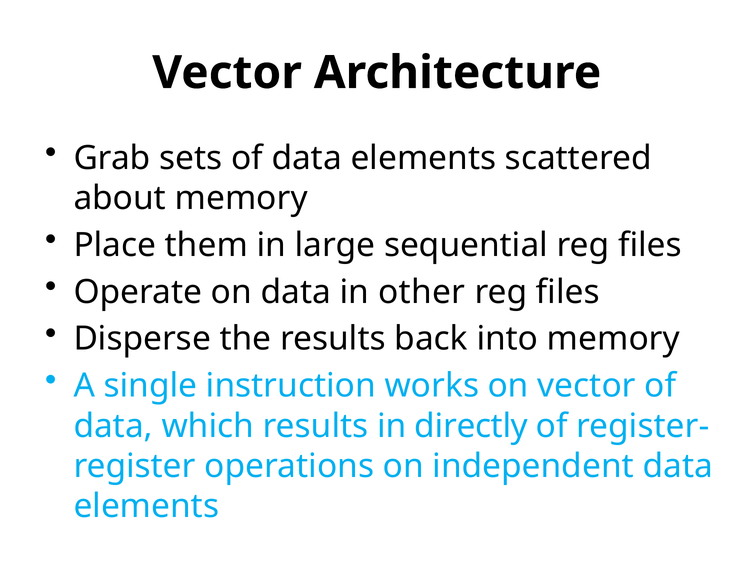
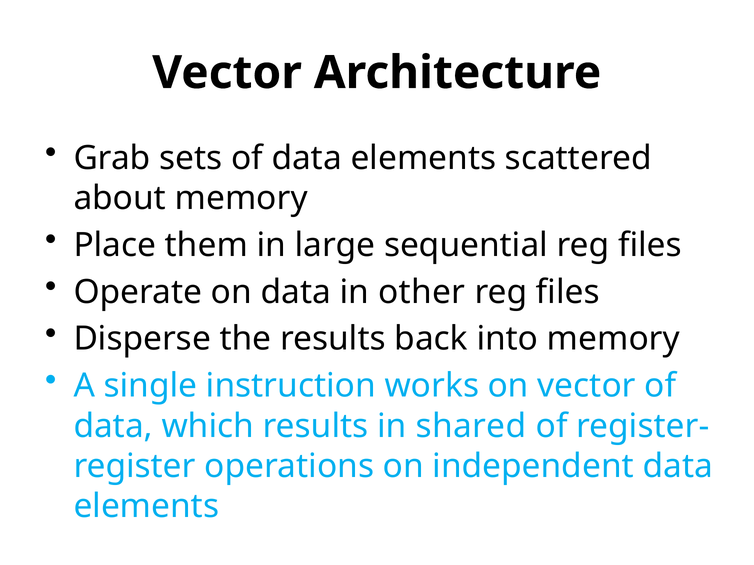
directly: directly -> shared (471, 426)
